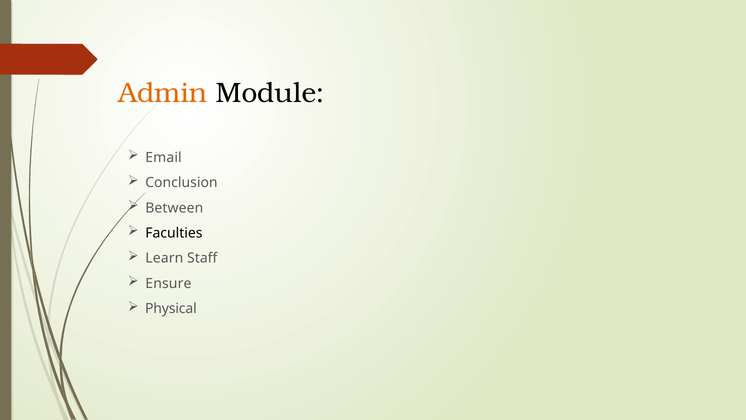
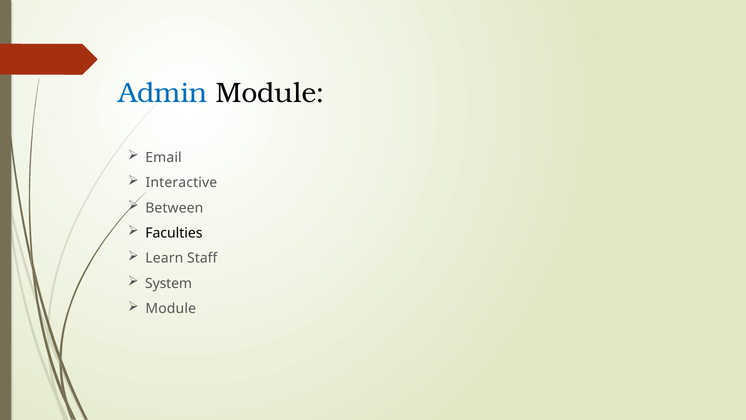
Admin colour: orange -> blue (163, 93)
Conclusion: Conclusion -> Interactive (181, 183)
Ensure: Ensure -> System (169, 283)
Physical: Physical -> Module (171, 308)
